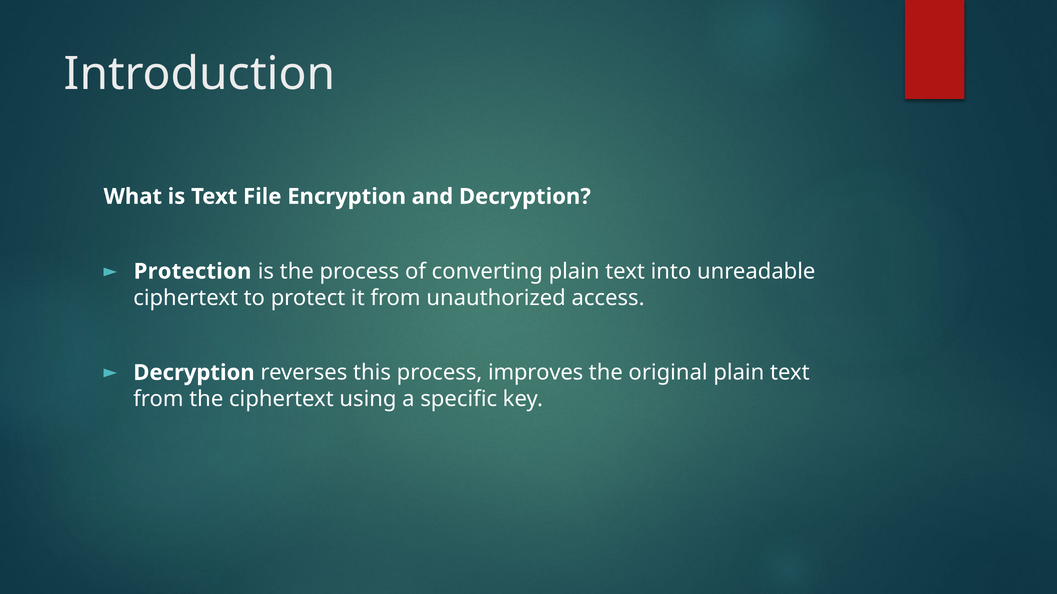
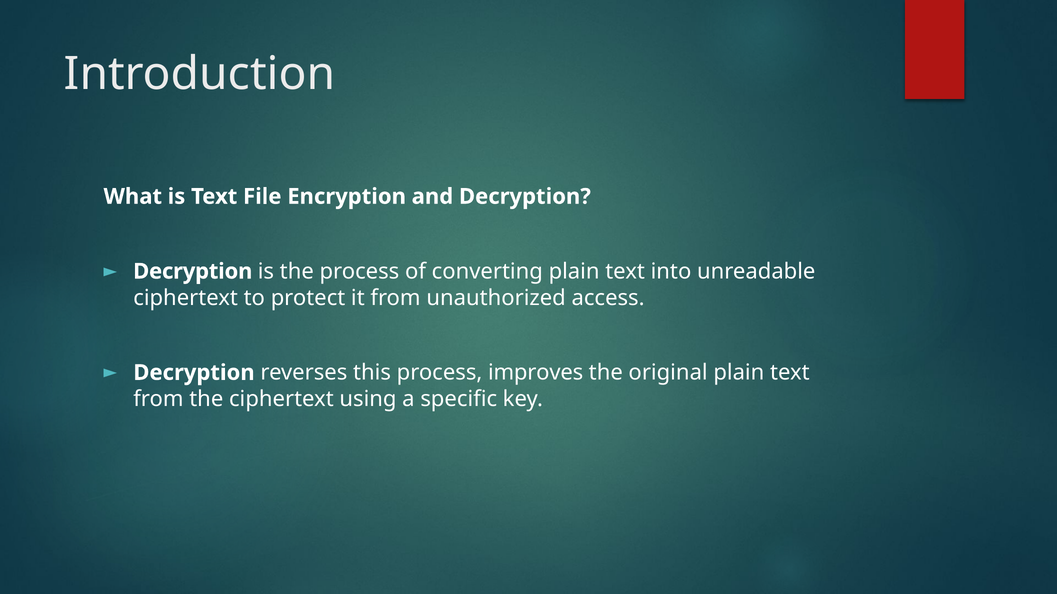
Protection: Protection -> Decryption (193, 272)
